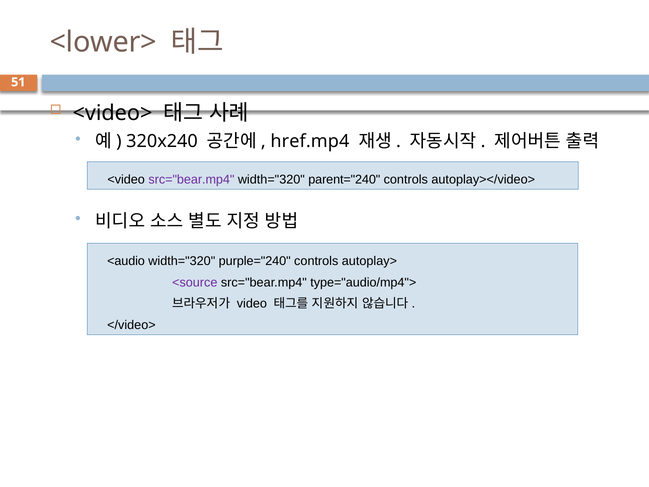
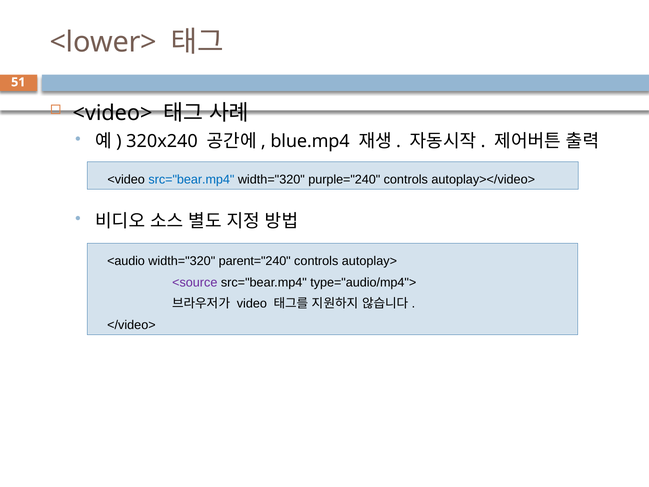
href.mp4: href.mp4 -> blue.mp4 (310, 141)
src="bear.mp4 colour: purple -> blue (191, 179)
parent="240: parent="240 -> purple="240 (344, 179)
purple="240: purple="240 -> parent="240 (255, 261)
